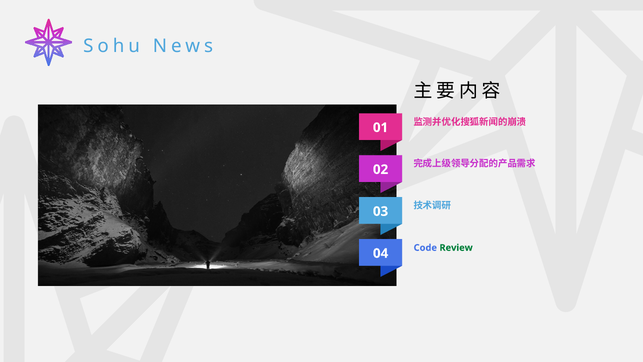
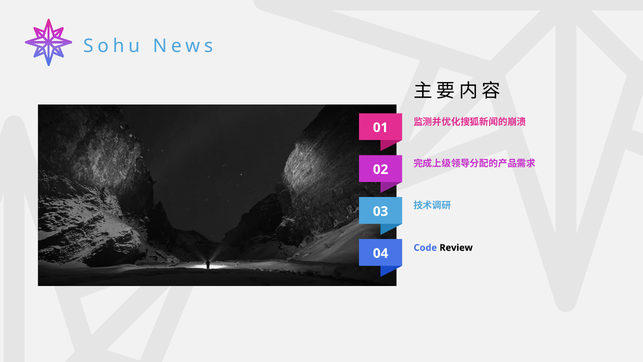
Review colour: green -> black (456, 248)
